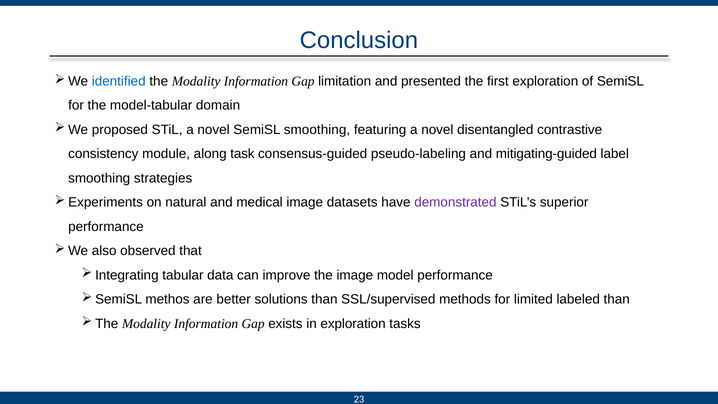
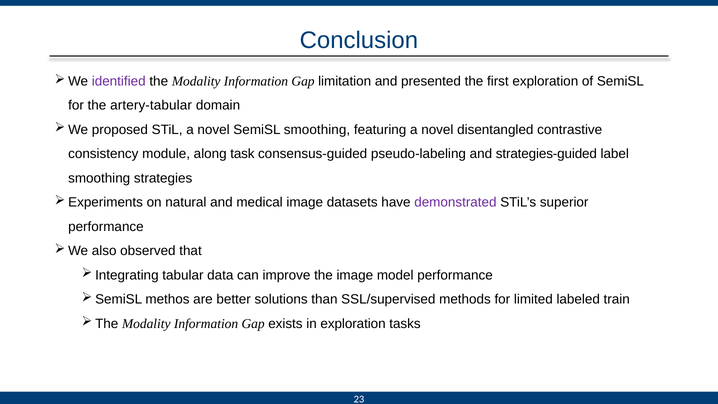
identified colour: blue -> purple (119, 81)
model-tabular: model-tabular -> artery-tabular (151, 105)
mitigating-guided: mitigating-guided -> strategies-guided (546, 154)
labeled than: than -> train (617, 299)
